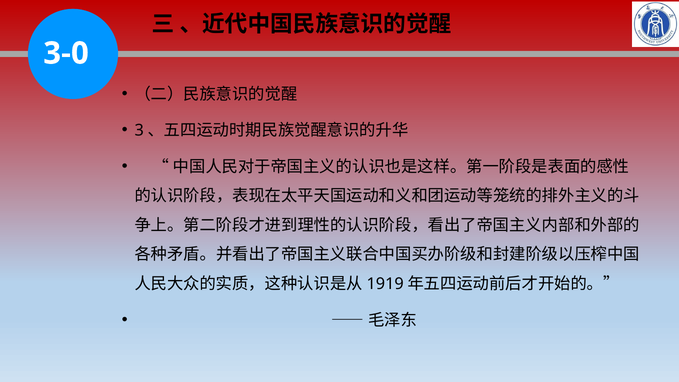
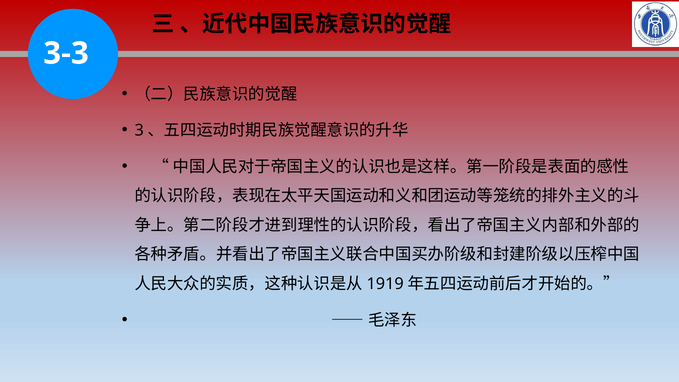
3-0: 3-0 -> 3-3 (66, 53)
